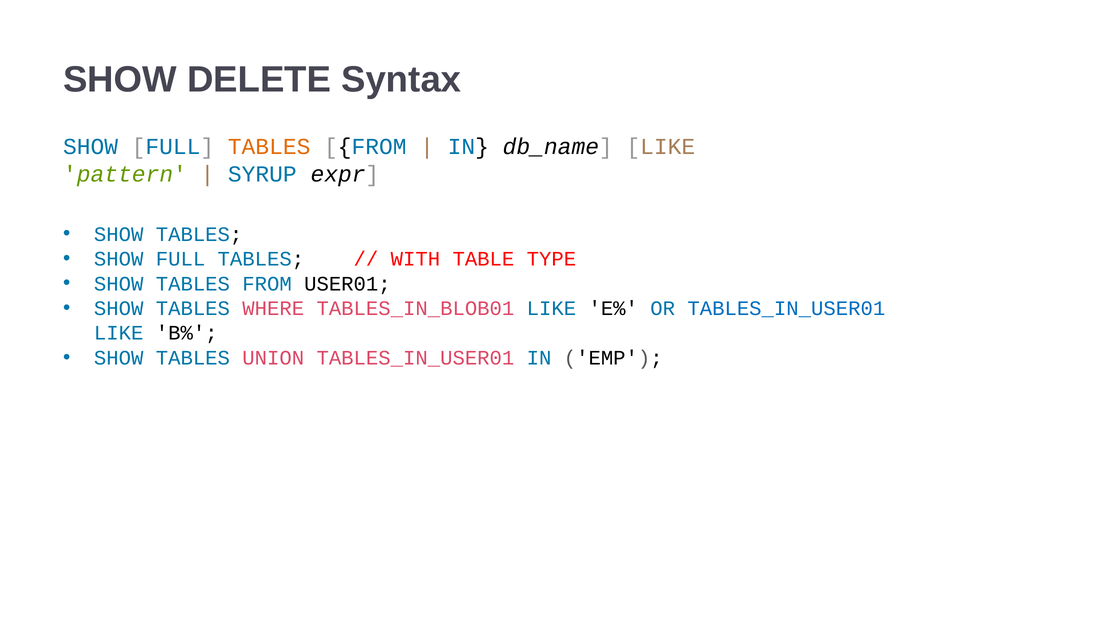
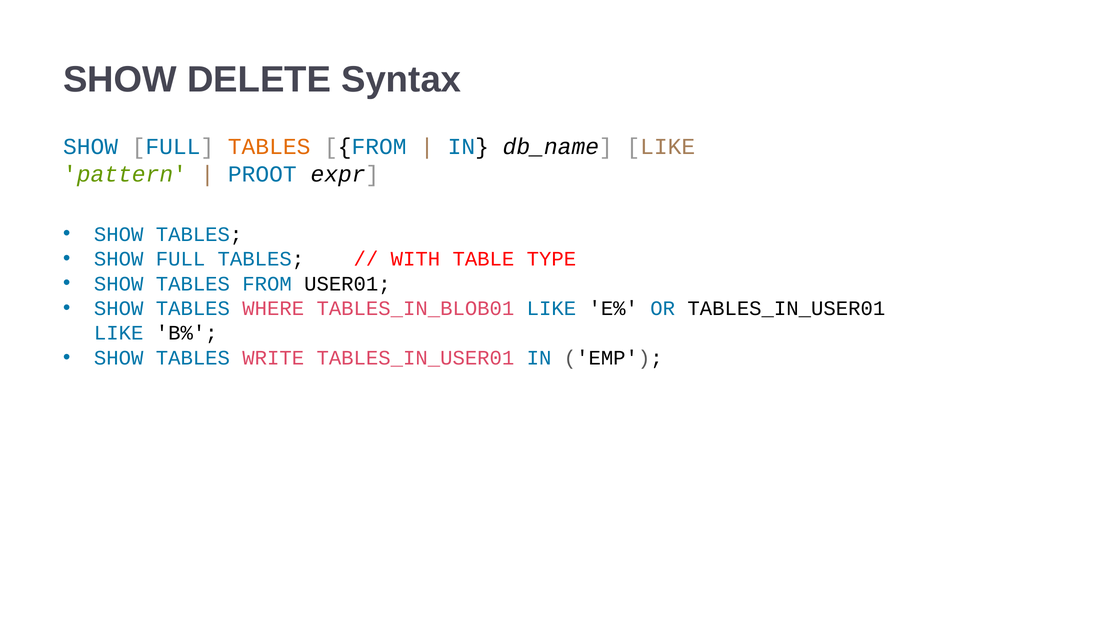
SYRUP: SYRUP -> PROOT (262, 174)
TABLES_IN_USER01 colour: blue -> black (786, 309)
UNION: UNION -> WRITE (273, 358)
